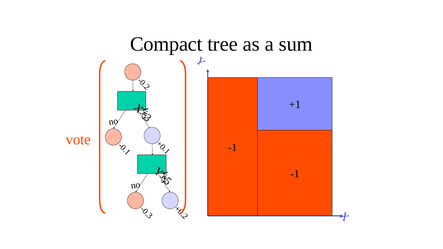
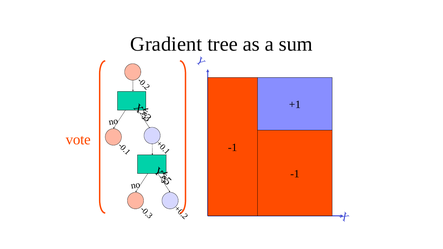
Compact: Compact -> Gradient (166, 44)
